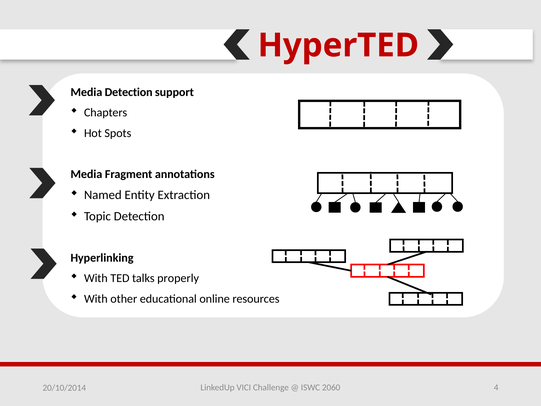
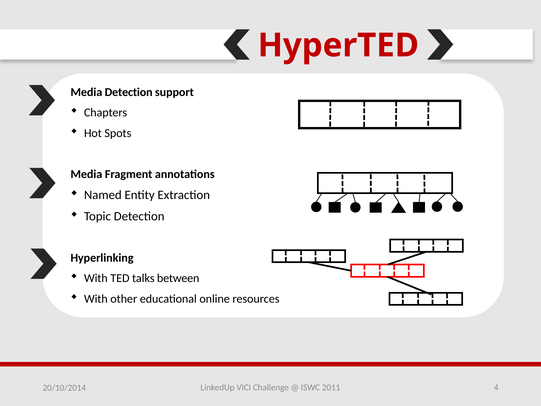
properly: properly -> between (178, 278)
2060: 2060 -> 2011 (331, 387)
